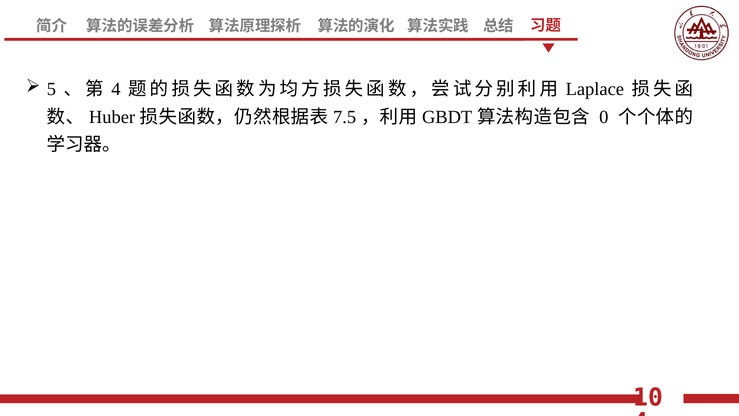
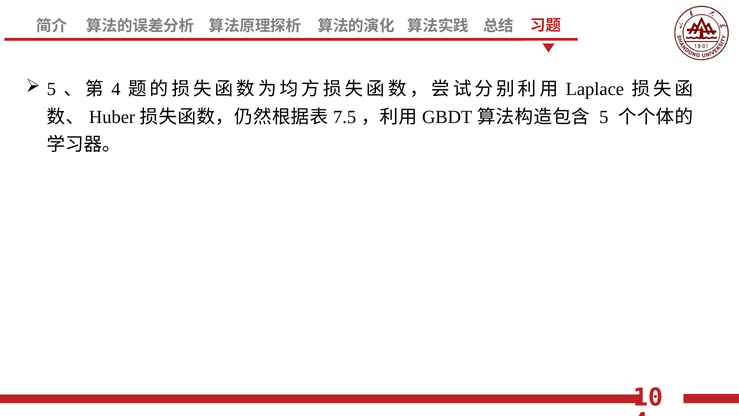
0: 0 -> 5 (604, 117)
